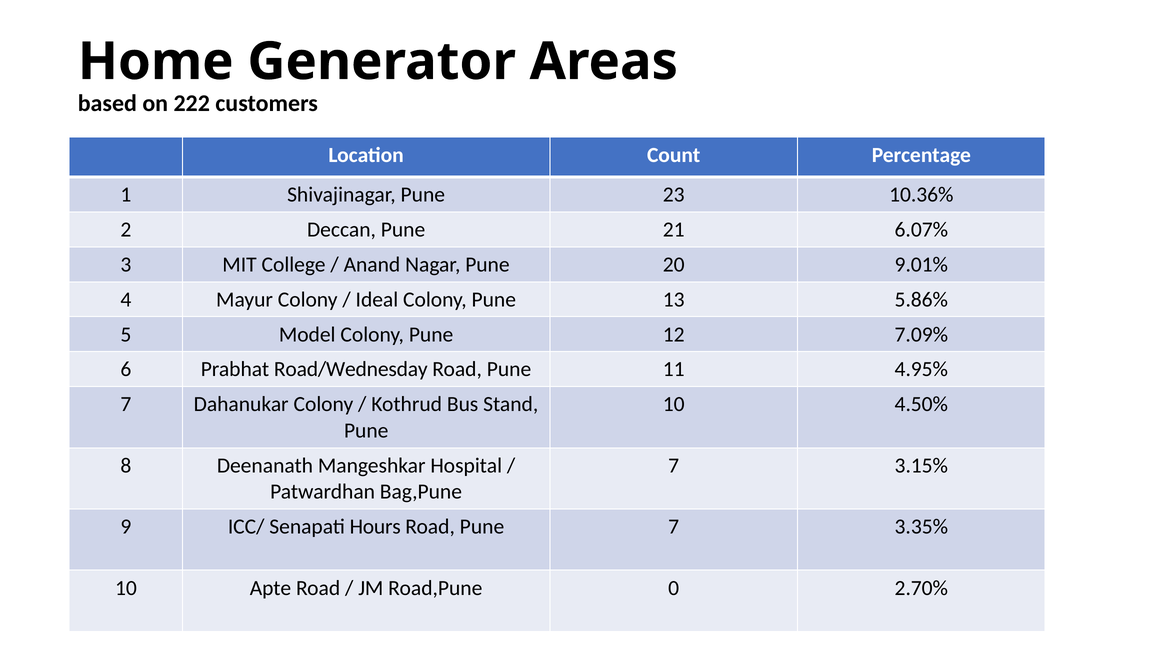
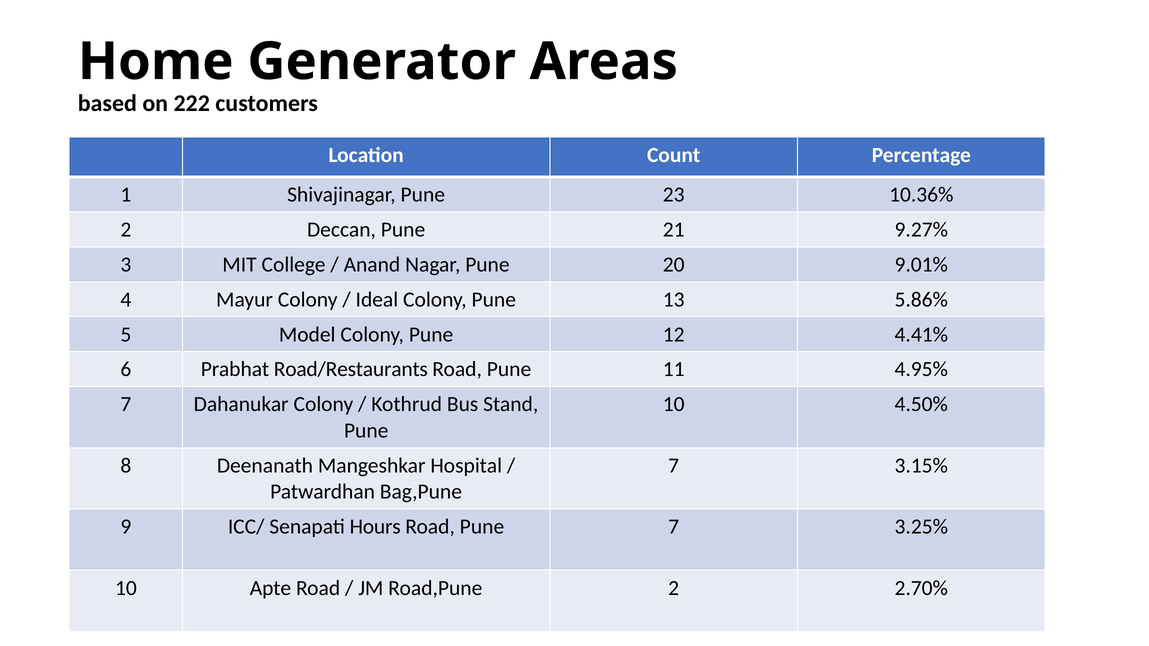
6.07%: 6.07% -> 9.27% (921, 230)
7.09%: 7.09% -> 4.41% (921, 335)
Road/Wednesday: Road/Wednesday -> Road/Restaurants (351, 370)
3.35%: 3.35% -> 3.25% (921, 527)
Road,Pune 0: 0 -> 2 (674, 588)
